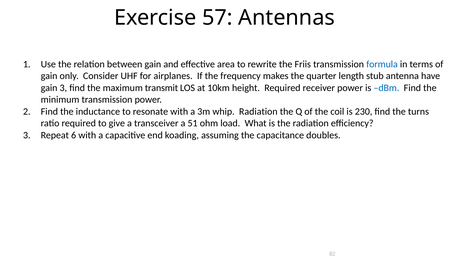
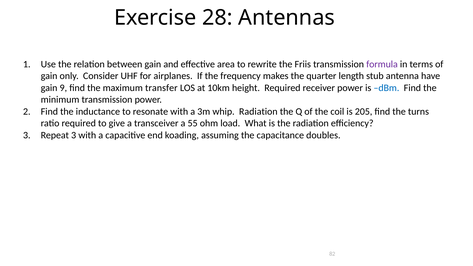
57: 57 -> 28 (217, 18)
formula colour: blue -> purple (382, 64)
gain 3: 3 -> 9 (63, 88)
transmit: transmit -> transfer (161, 88)
230: 230 -> 205 (364, 112)
51: 51 -> 55 (193, 123)
Repeat 6: 6 -> 3 (74, 135)
